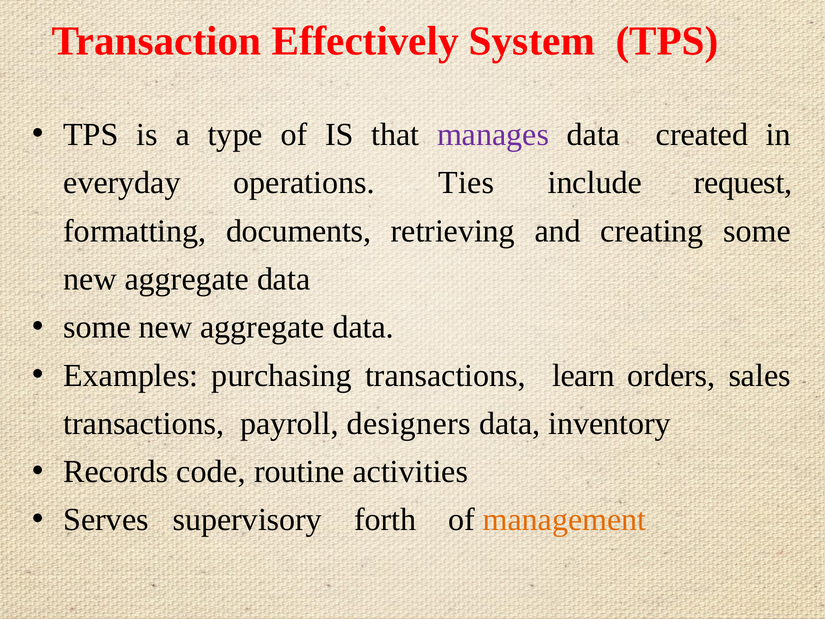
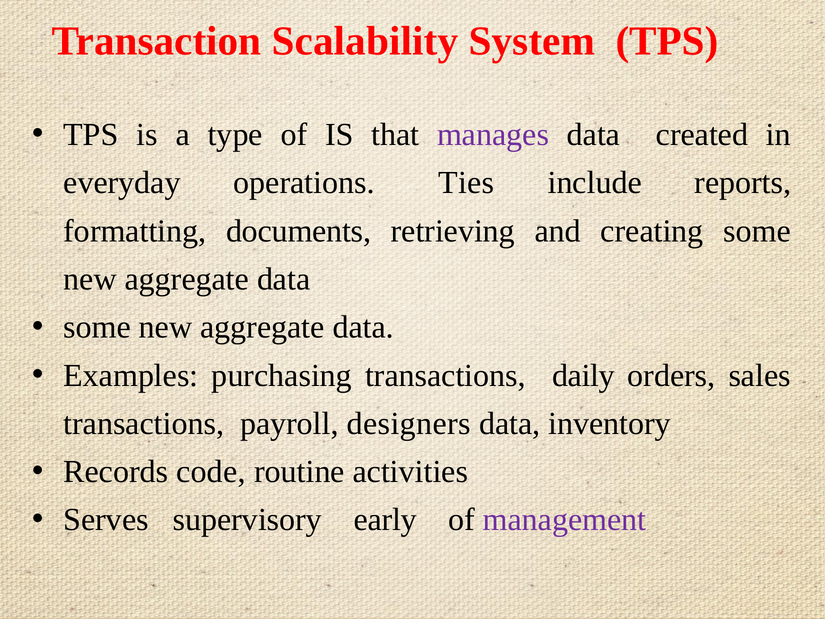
Effectively: Effectively -> Scalability (365, 41)
request: request -> reports (743, 183)
learn: learn -> daily (583, 375)
forth: forth -> early (385, 520)
management colour: orange -> purple (565, 520)
